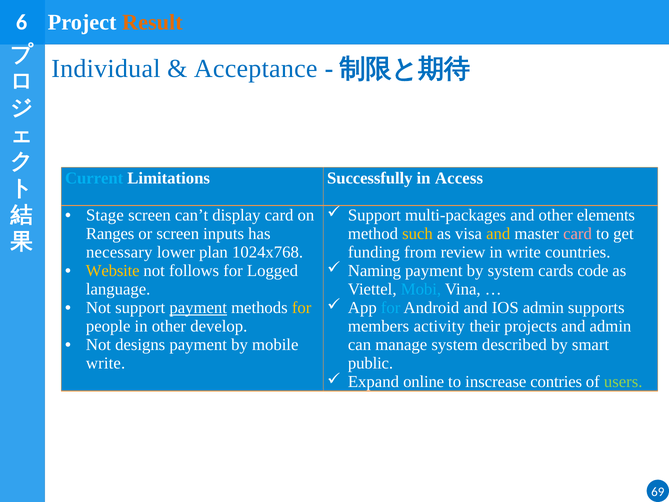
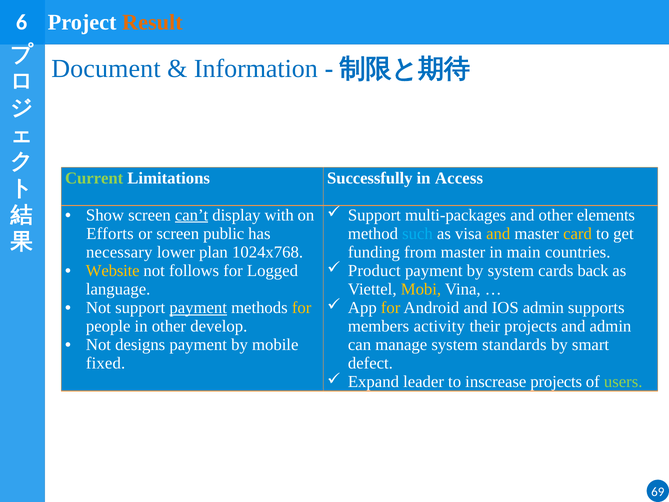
Individual: Individual -> Document (106, 69)
Acceptance: Acceptance -> Information (256, 69)
Current colour: light blue -> light green (94, 178)
Stage: Stage -> Show (105, 215)
can’t underline: none -> present (192, 215)
display card: card -> with (279, 215)
Ranges: Ranges -> Efforts (110, 233)
inputs: inputs -> public (224, 233)
such colour: yellow -> light blue (418, 233)
card colour: pink -> yellow (578, 233)
from review: review -> master (463, 252)
in write: write -> main (524, 252)
Naming: Naming -> Product (374, 270)
code: code -> back (593, 270)
Mobi colour: light blue -> yellow (421, 289)
for colour: light blue -> yellow (391, 307)
described: described -> standards (514, 345)
write: write -> fixed (106, 363)
public: public -> defect (370, 363)
online: online -> leader (424, 382)
inscrease contries: contries -> projects (556, 382)
